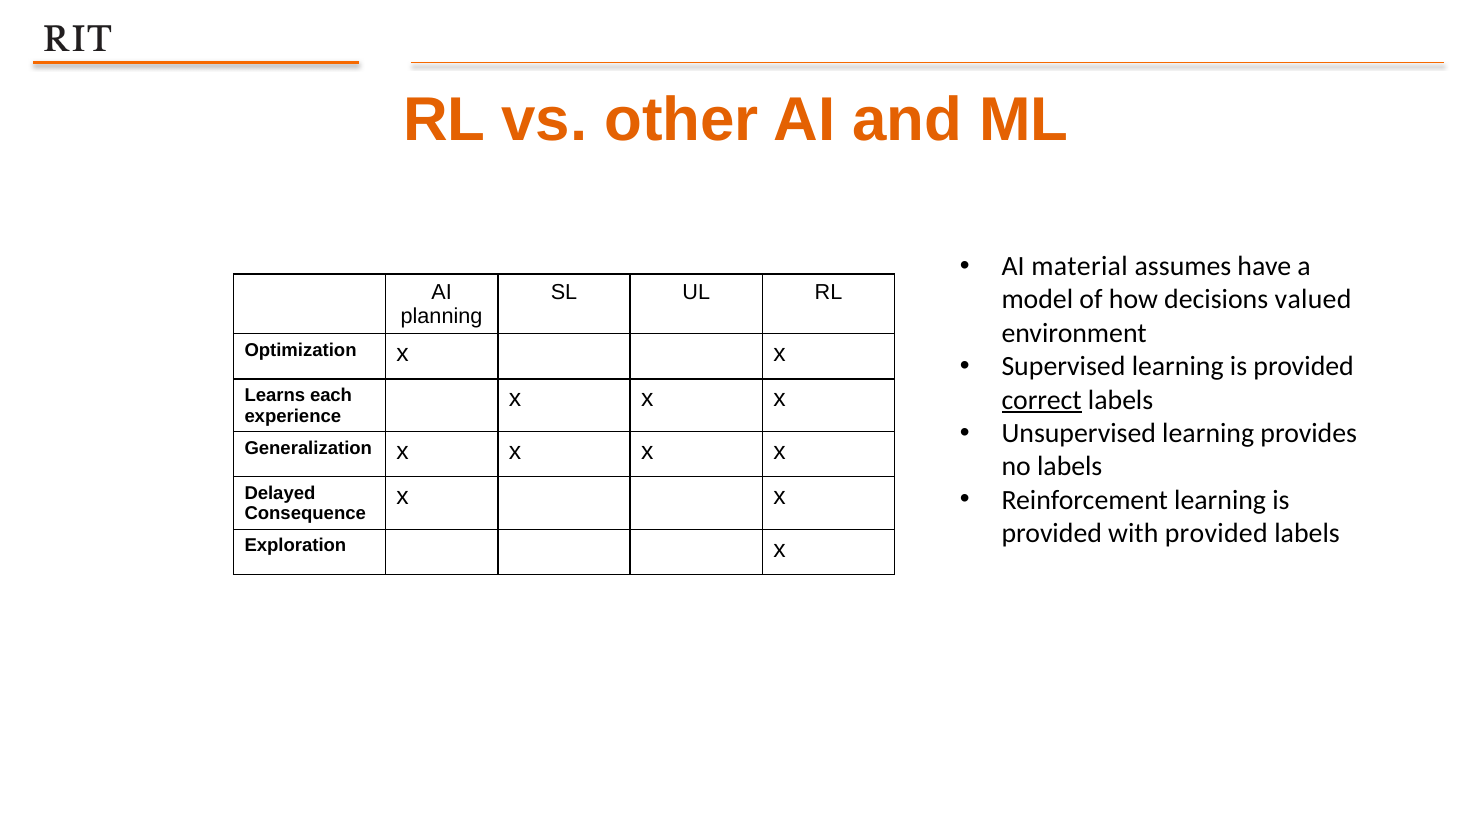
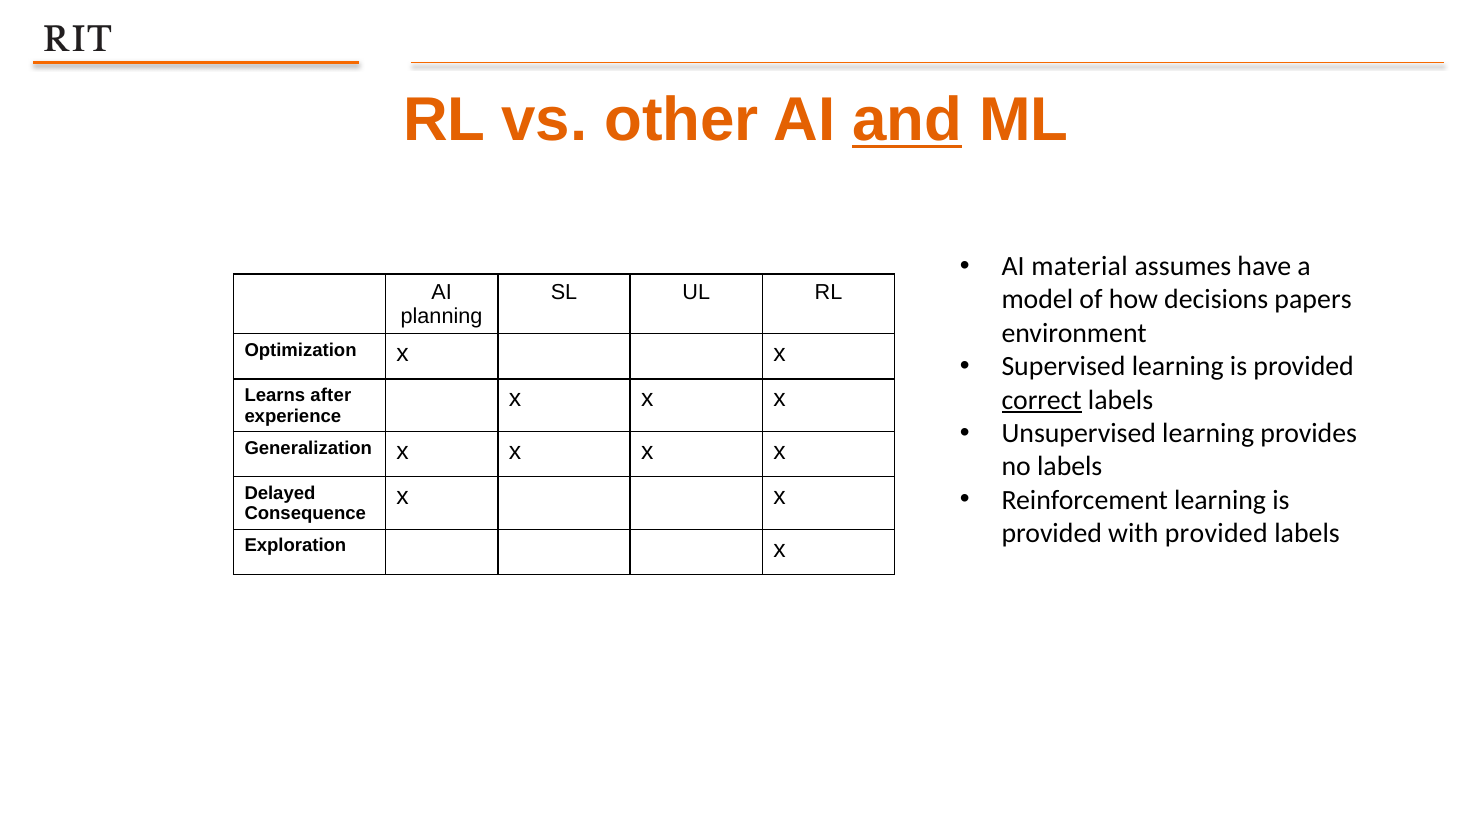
and underline: none -> present (907, 120)
valued: valued -> papers (1313, 300)
each: each -> after (331, 395)
